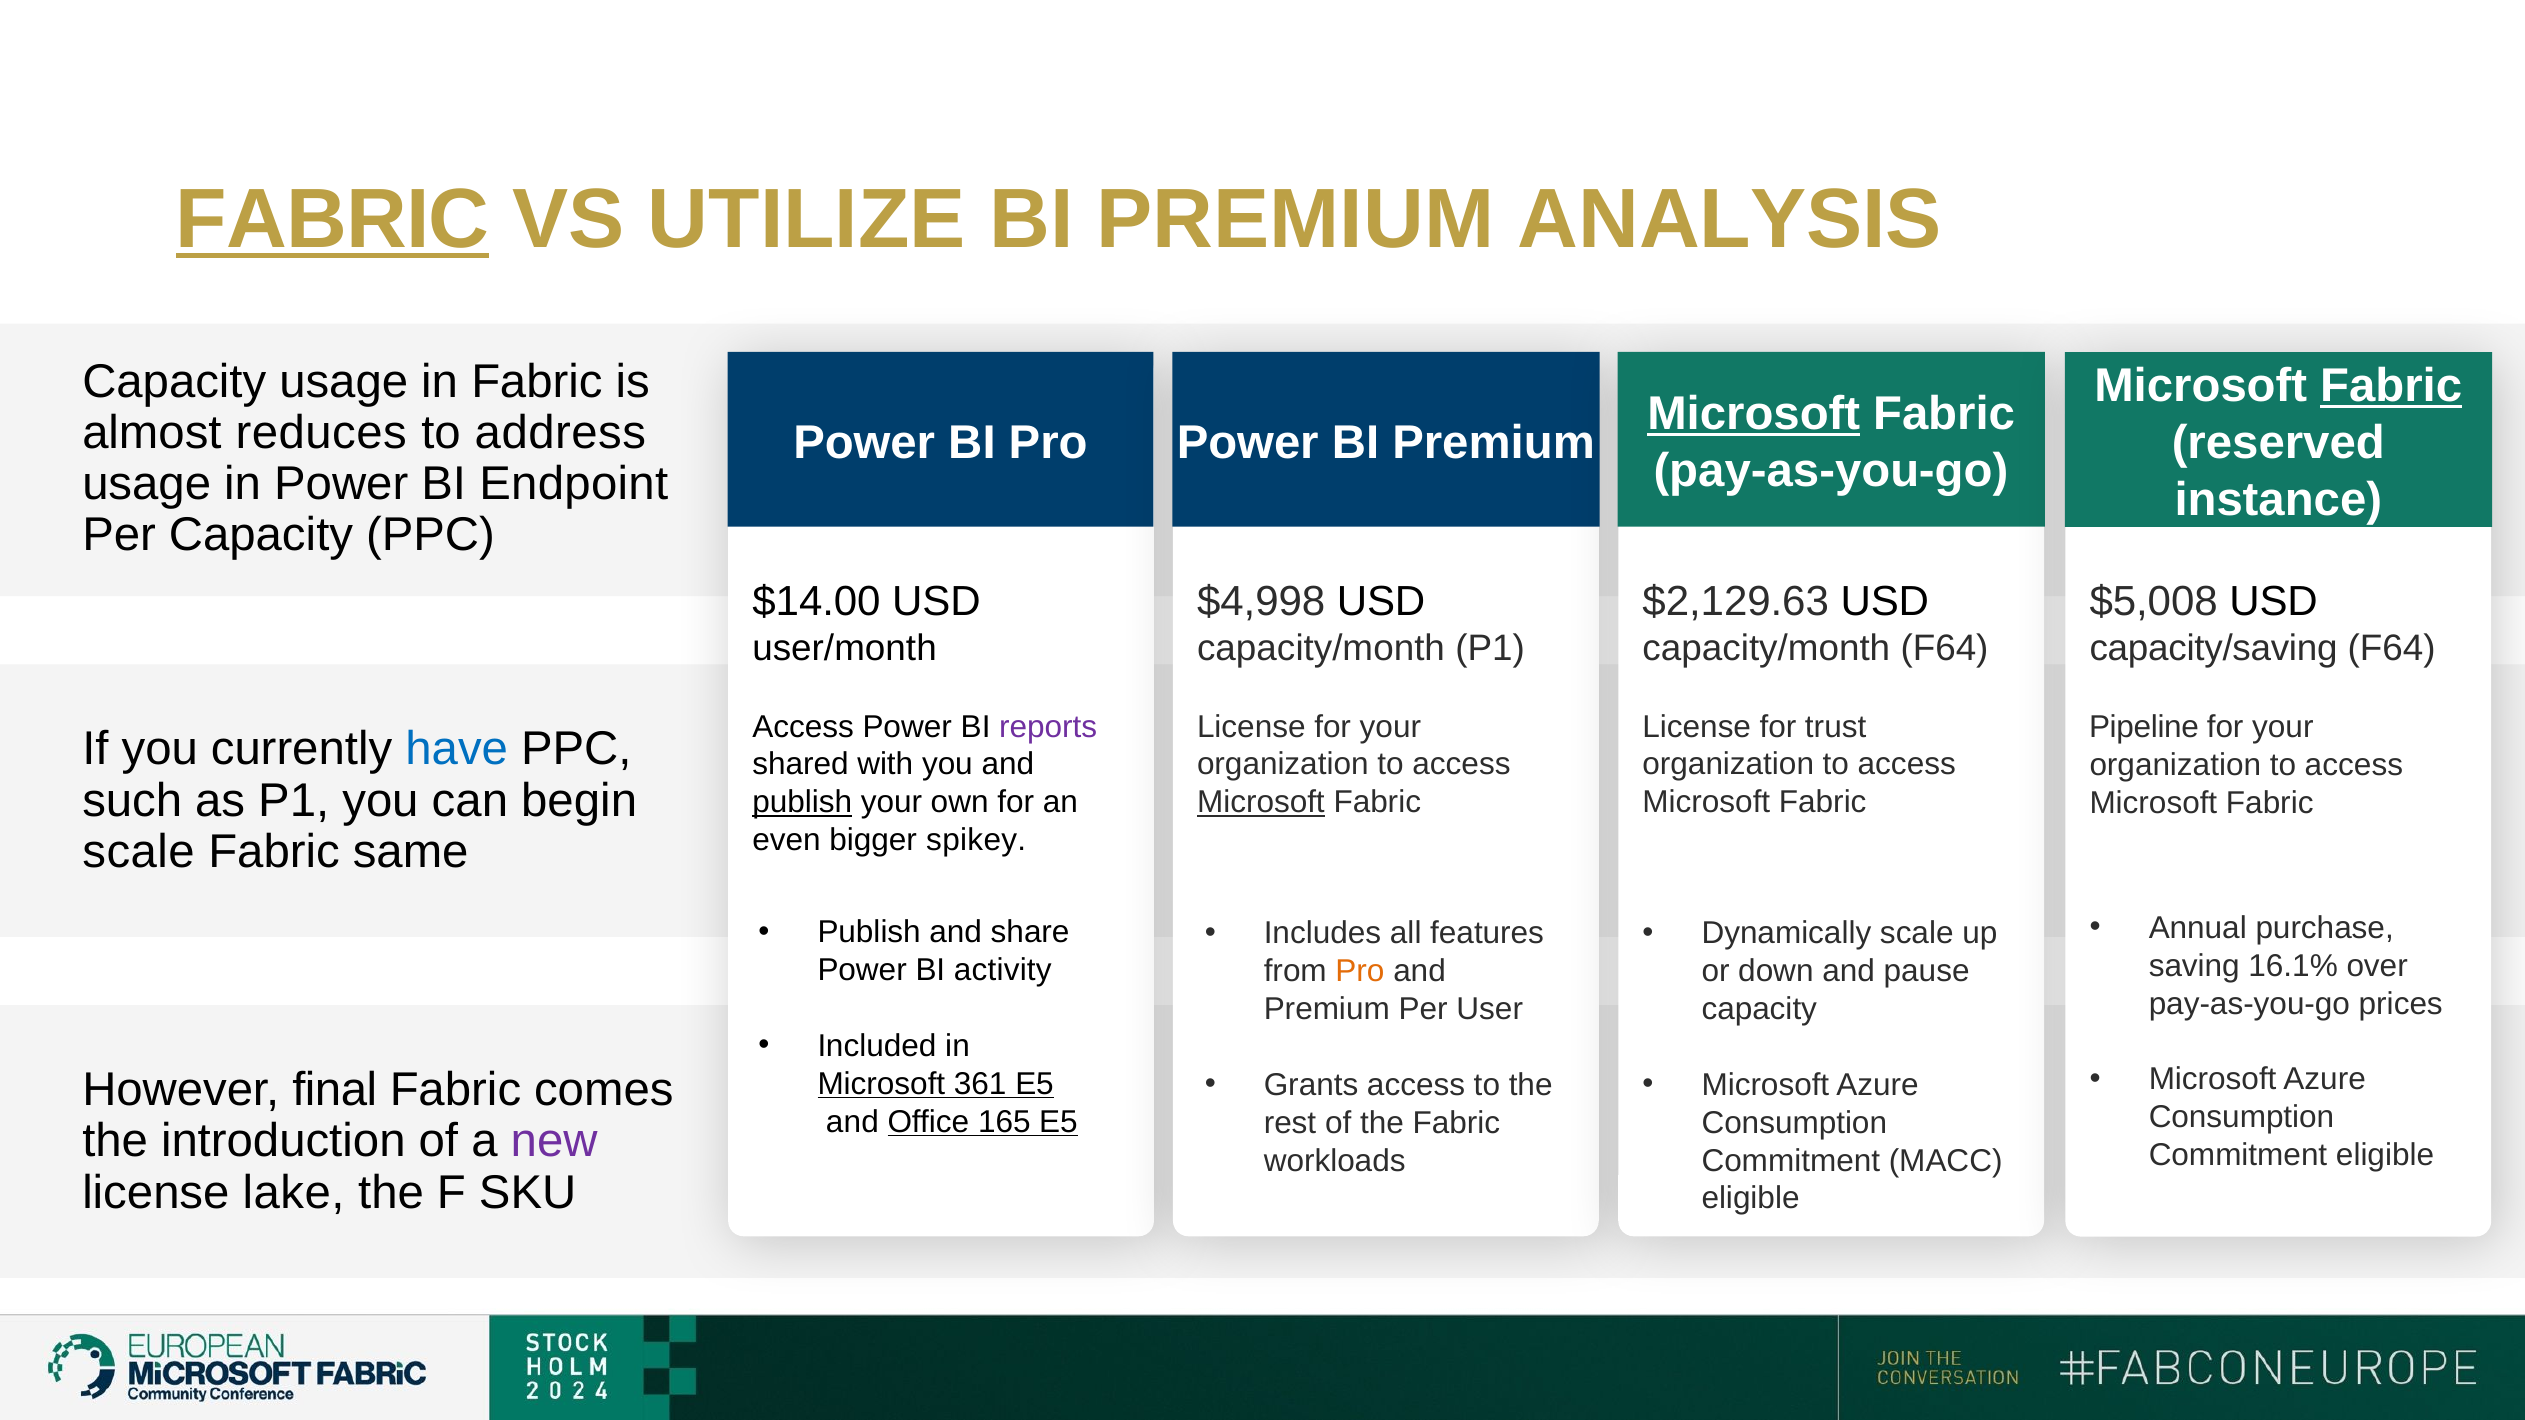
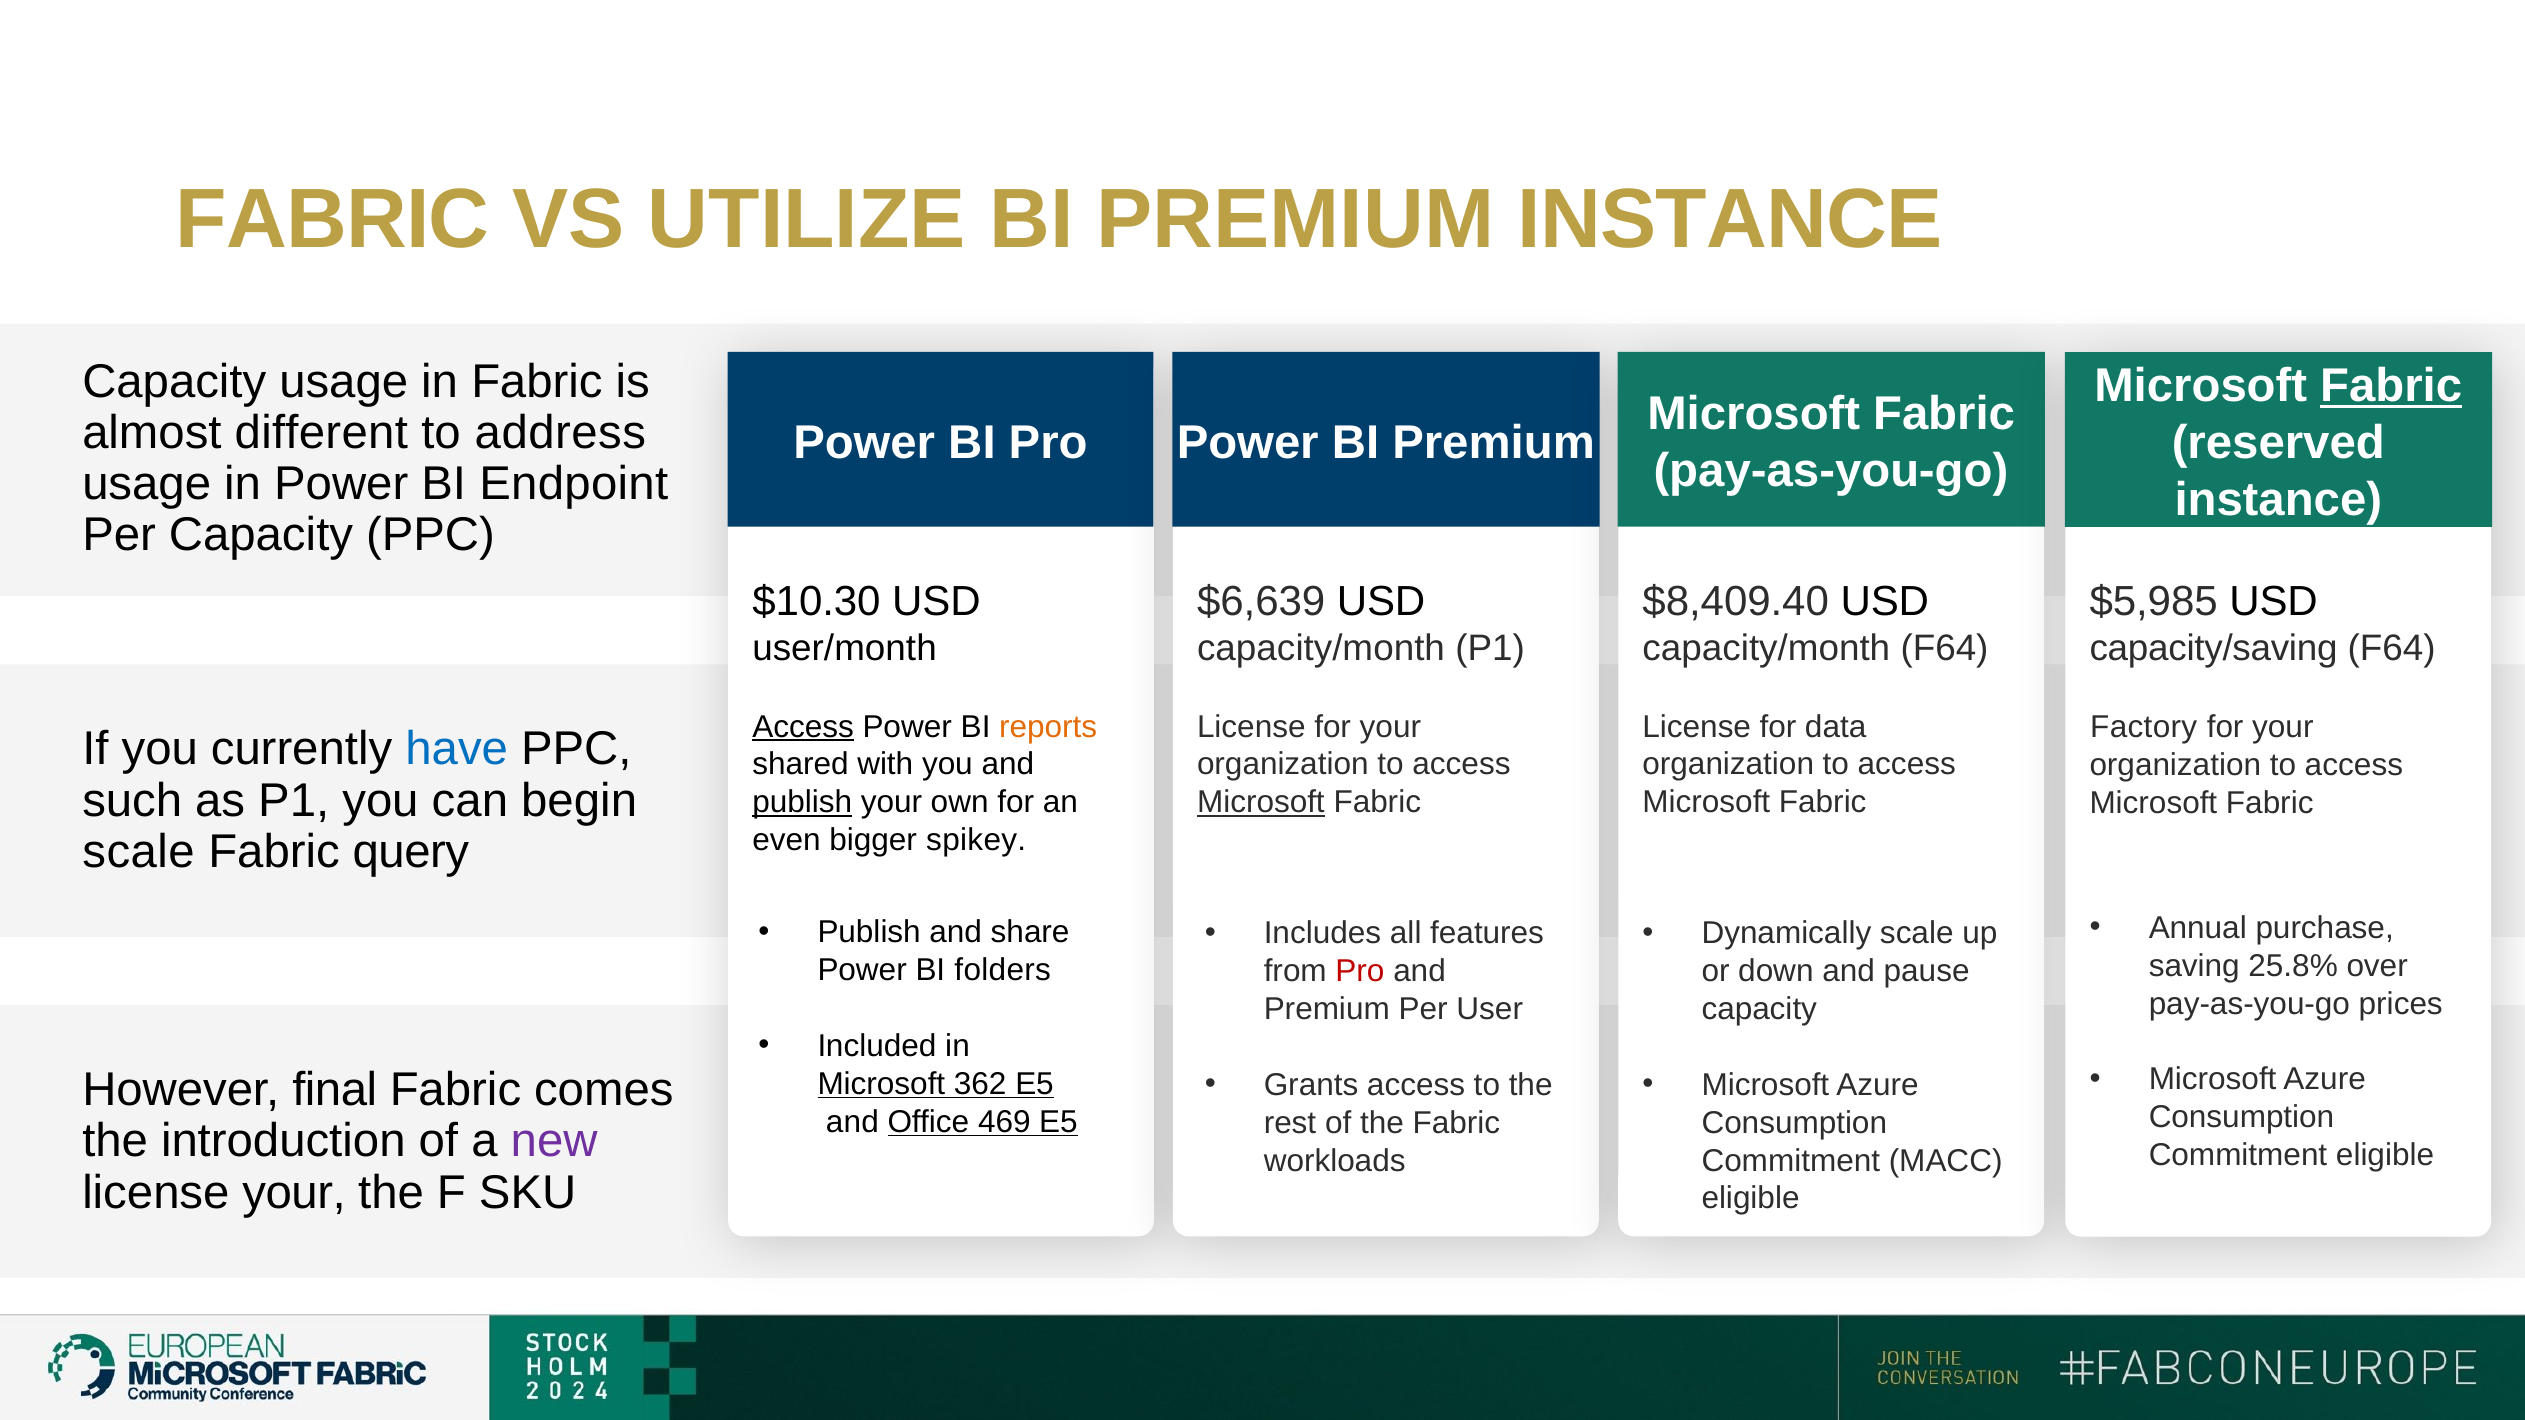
FABRIC underline: present -> none (333, 220)
PREMIUM ANALYSIS: ANALYSIS -> INSTANCE (1730, 220)
Microsoft underline: present -> none (1754, 414)
reduces: reduces -> different (321, 433)
$14.00: $14.00 -> $10.30 (816, 601)
$4,998: $4,998 -> $6,639 (1261, 601)
$2,129.63: $2,129.63 -> $8,409.40 (1736, 601)
$5,008: $5,008 -> $5,985 (2154, 602)
Access underline: none -> present (803, 727)
reports colour: purple -> orange (1048, 727)
trust: trust -> data (1836, 727)
Pipeline: Pipeline -> Factory (2144, 727)
same: same -> query (411, 852)
16.1%: 16.1% -> 25.8% (2293, 966)
activity: activity -> folders (1003, 970)
Pro colour: orange -> red (1360, 971)
361: 361 -> 362 (980, 1084)
165: 165 -> 469 (1004, 1122)
license lake: lake -> your (294, 1193)
